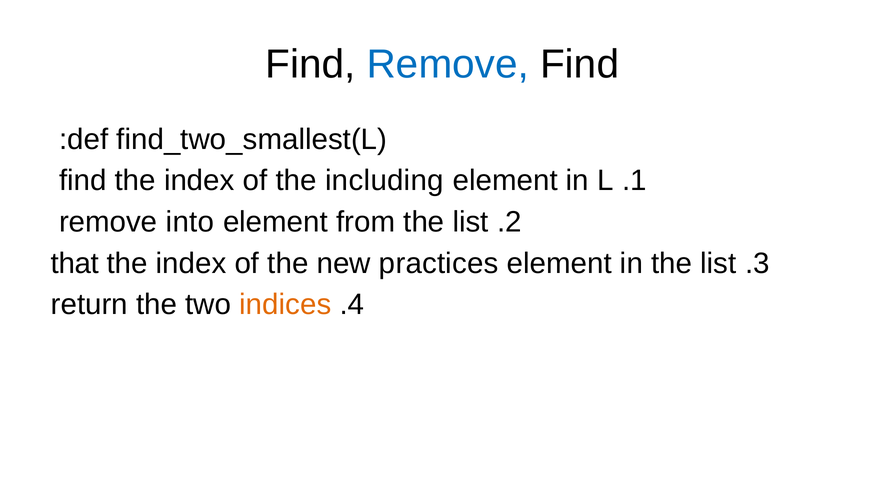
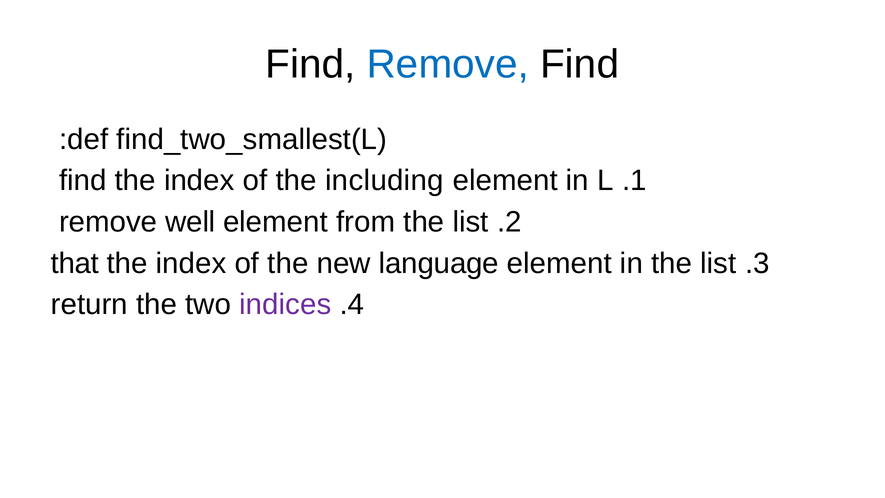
into: into -> well (190, 222)
practices: practices -> language (439, 263)
indices colour: orange -> purple (285, 304)
